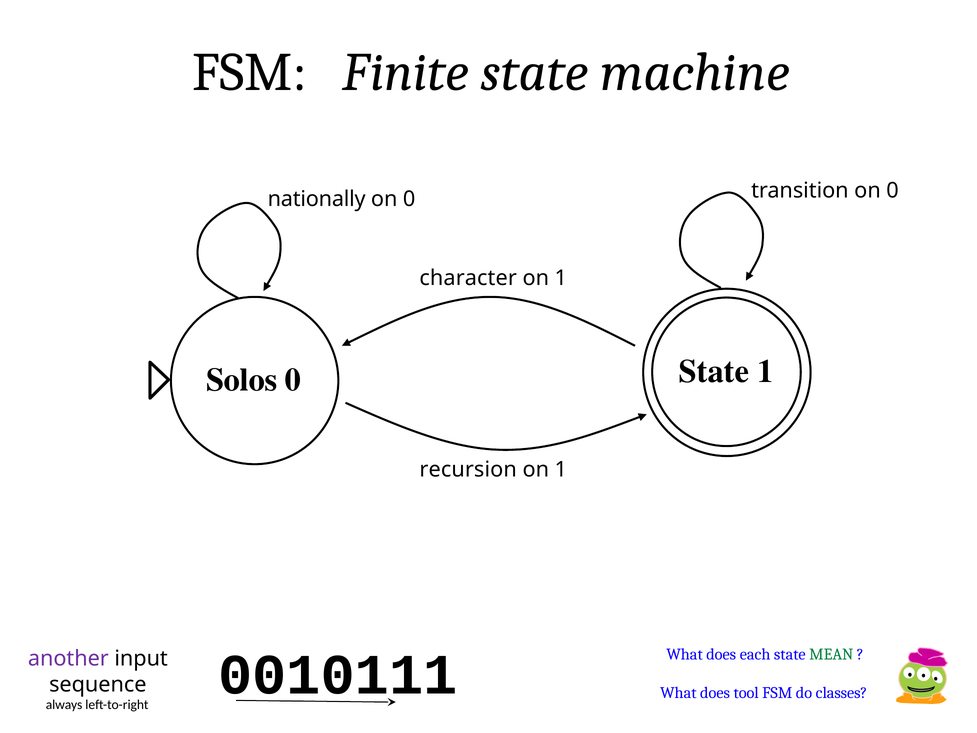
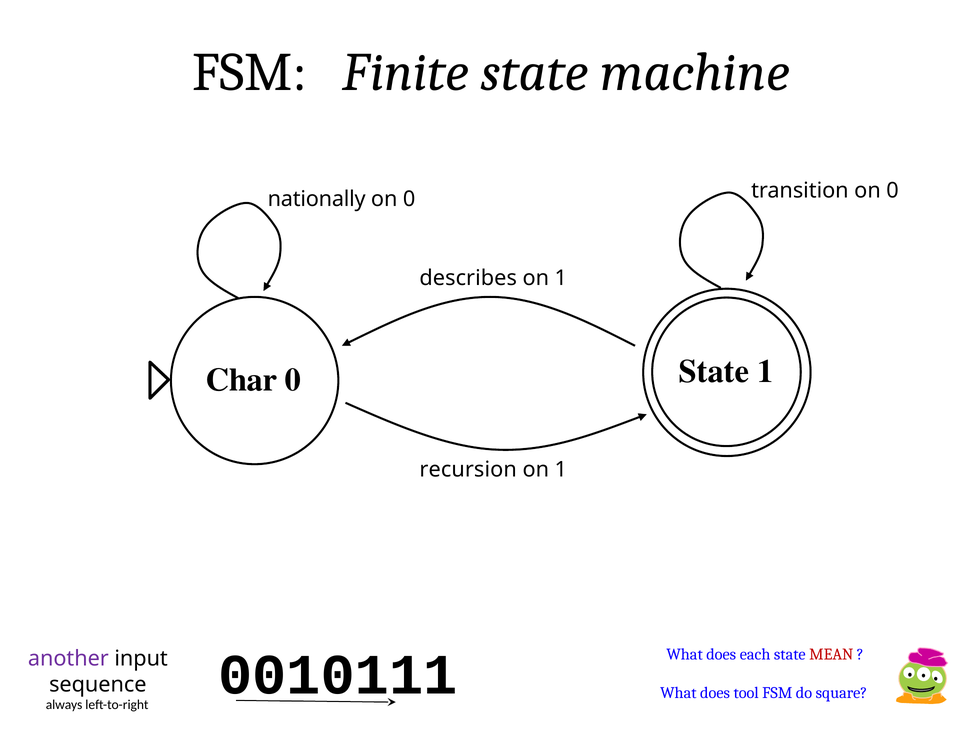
character: character -> describes (468, 278)
Solos: Solos -> Char (242, 380)
MEAN colour: green -> red (831, 654)
classes: classes -> square (842, 693)
